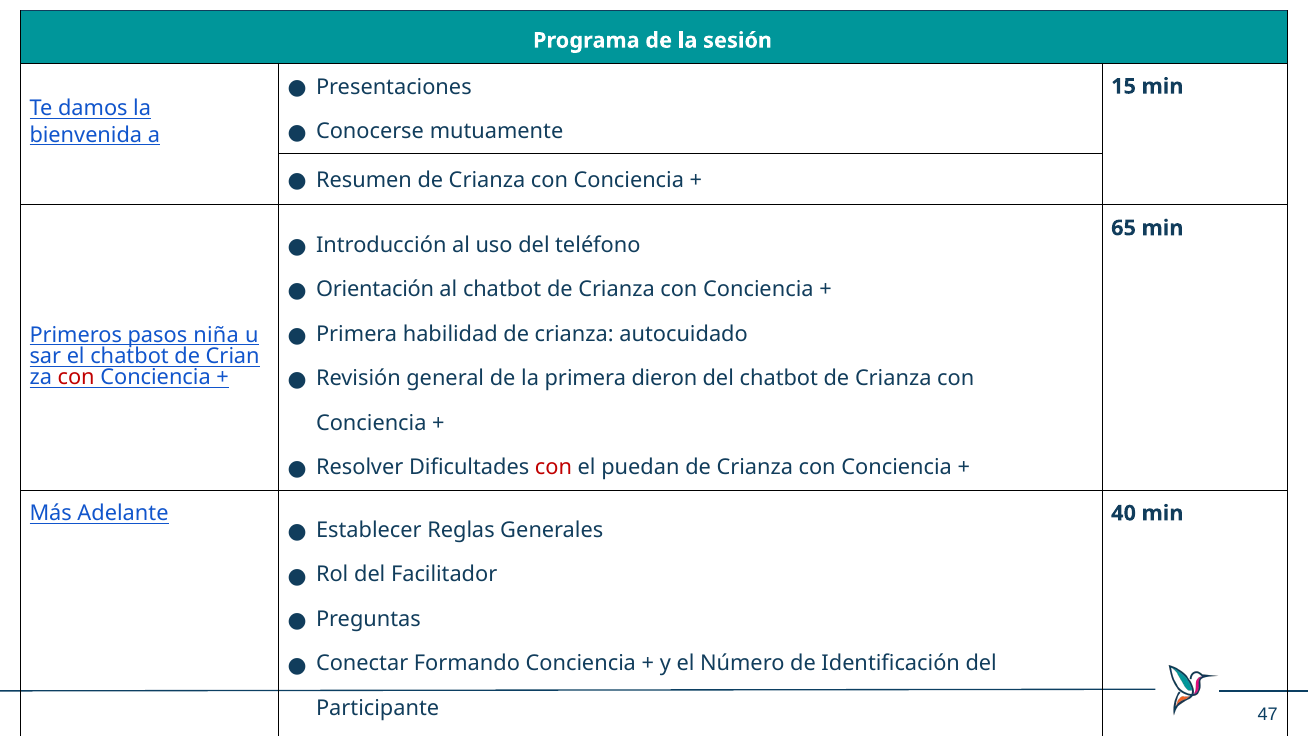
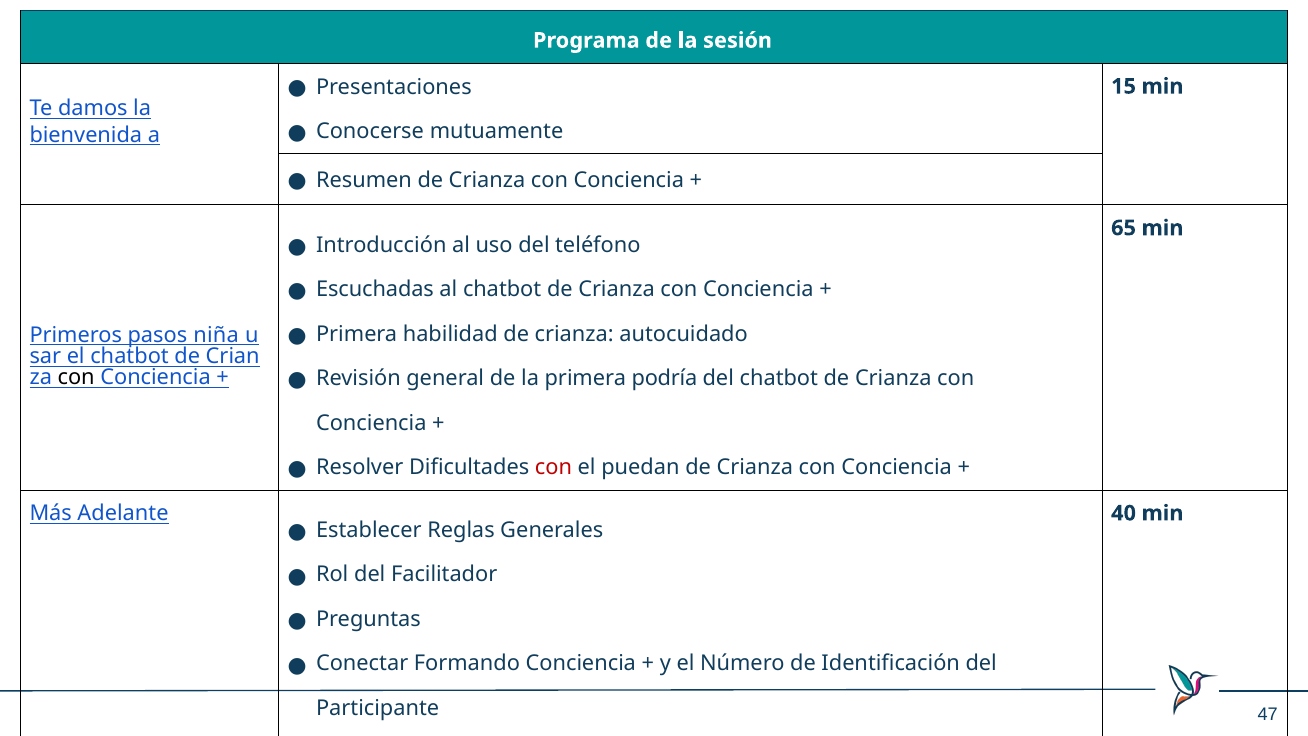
Orientación: Orientación -> Escuchadas (375, 289)
dieron: dieron -> podría (664, 378)
con colour: red -> black (76, 378)
